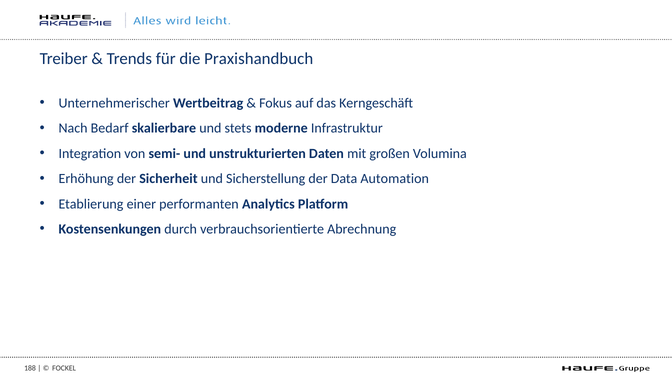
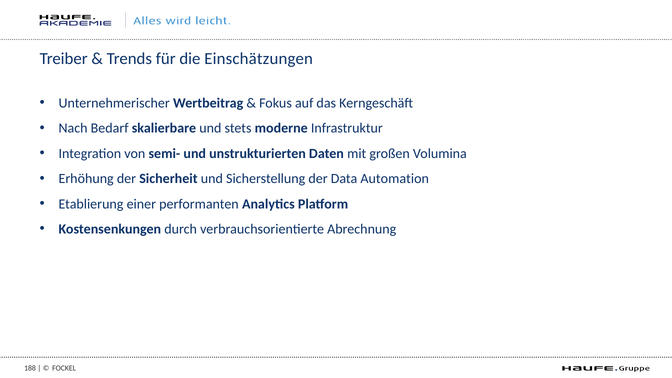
Praxishandbuch: Praxishandbuch -> Einschätzungen (259, 59)
